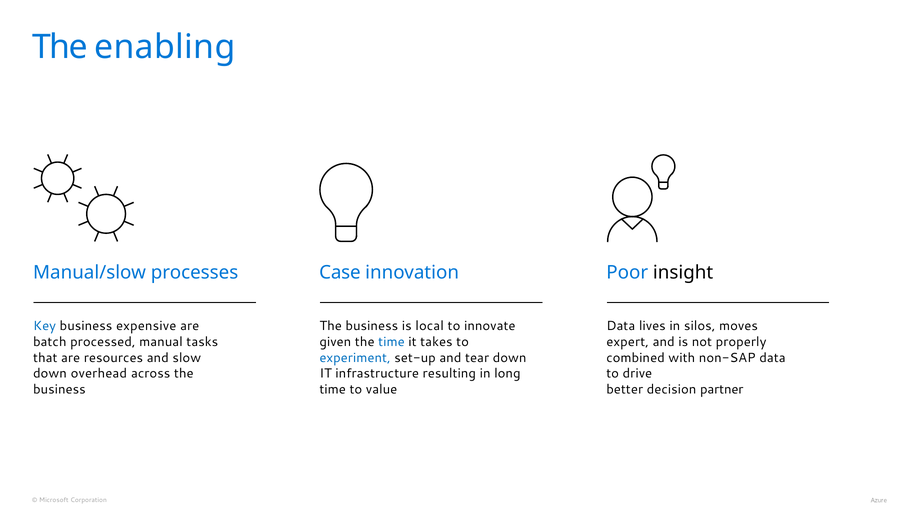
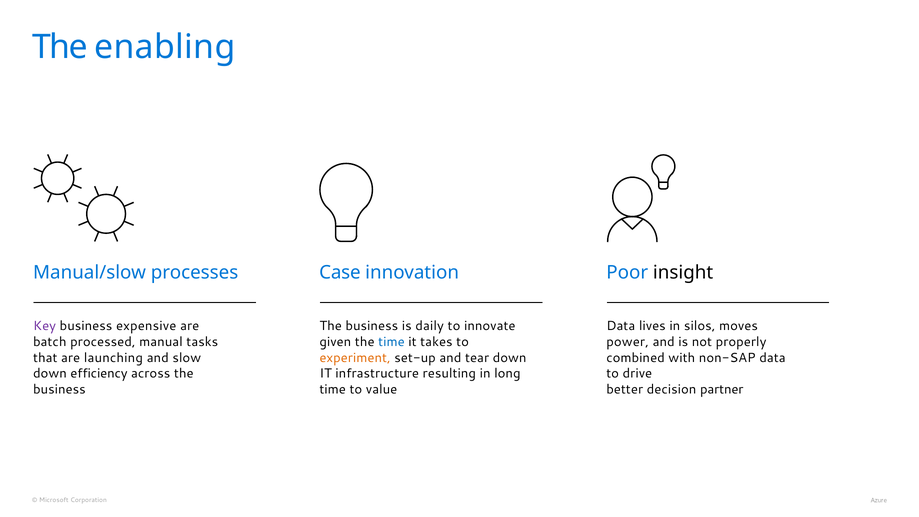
Key colour: blue -> purple (45, 326)
local: local -> daily (430, 326)
expert: expert -> power (628, 342)
resources: resources -> launching (113, 358)
experiment colour: blue -> orange (355, 358)
overhead: overhead -> efficiency (99, 373)
